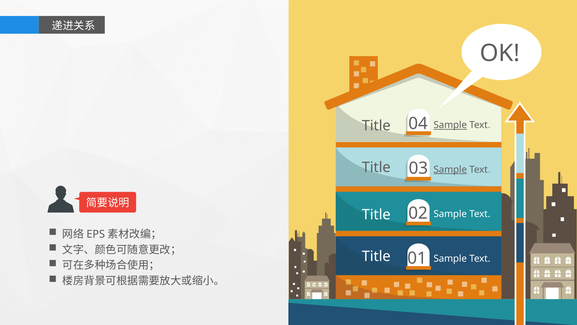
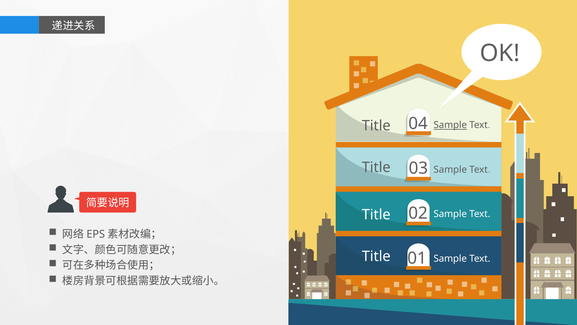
Sample underline: present -> none (450, 169)
